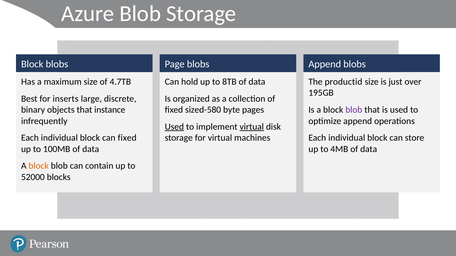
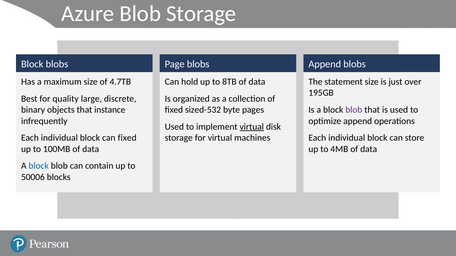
productid: productid -> statement (344, 82)
inserts: inserts -> quality (66, 99)
sized-580: sized-580 -> sized-532 (203, 110)
Used underline: present -> none (174, 127)
block colour: orange -> blue (39, 166)
52000: 52000 -> 50006 (33, 177)
